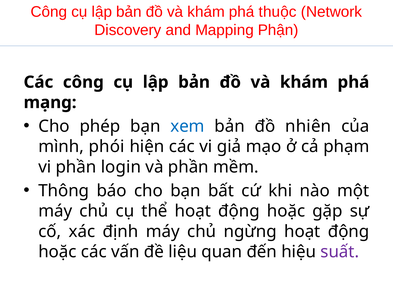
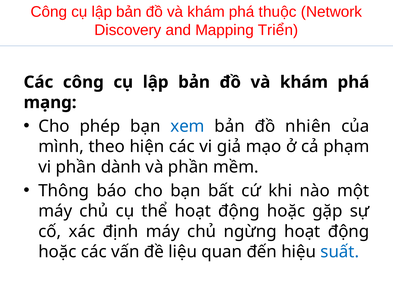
Phận: Phận -> Triển (278, 30)
phói: phói -> theo (107, 147)
login: login -> dành (121, 167)
suất colour: purple -> blue (340, 252)
